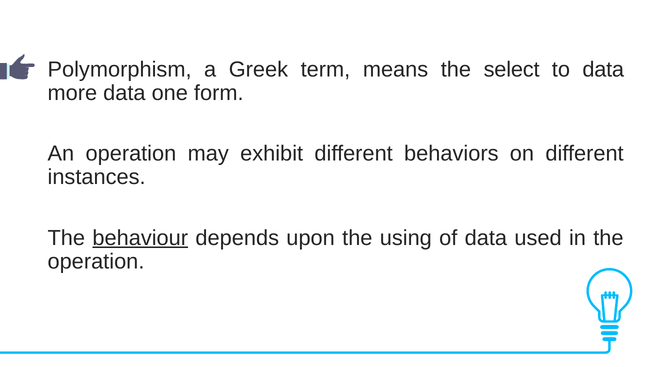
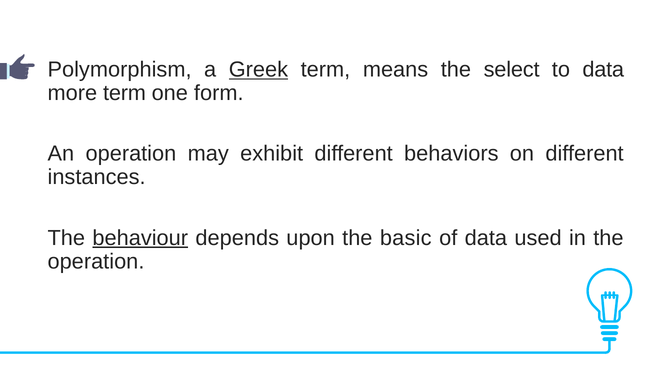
Greek underline: none -> present (258, 70)
more data: data -> term (125, 93)
using: using -> basic (406, 238)
